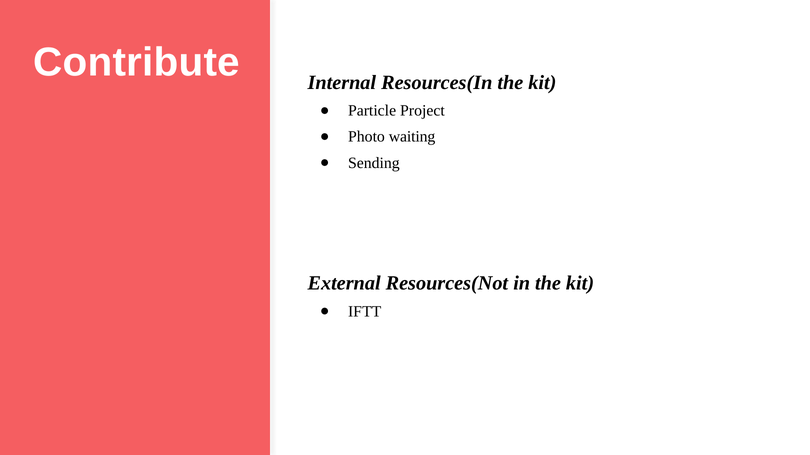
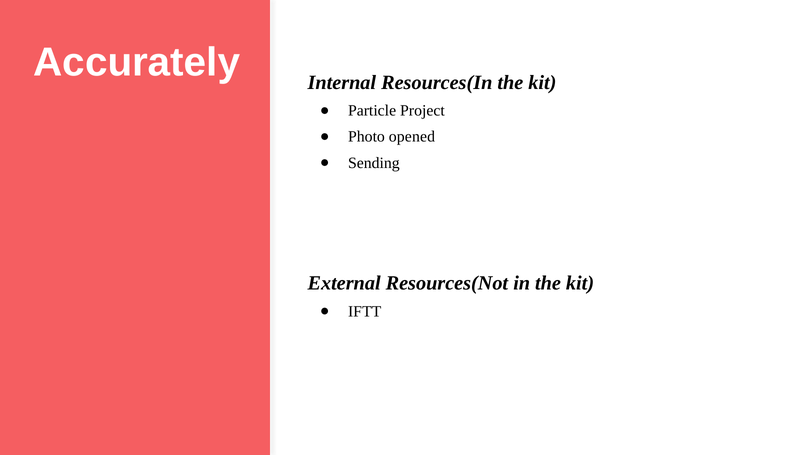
Contribute: Contribute -> Accurately (137, 63)
waiting: waiting -> opened (412, 137)
